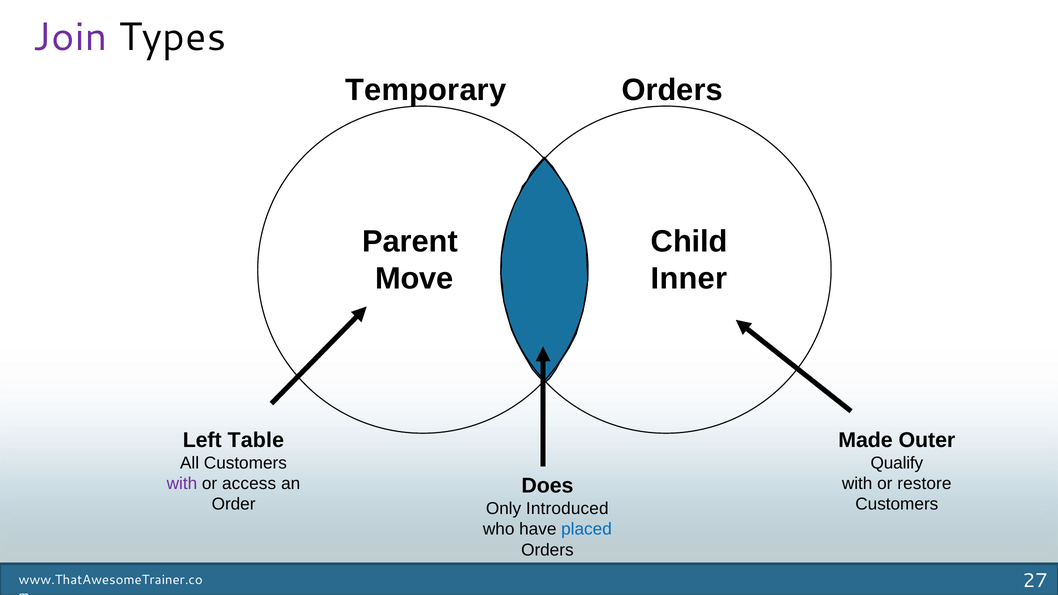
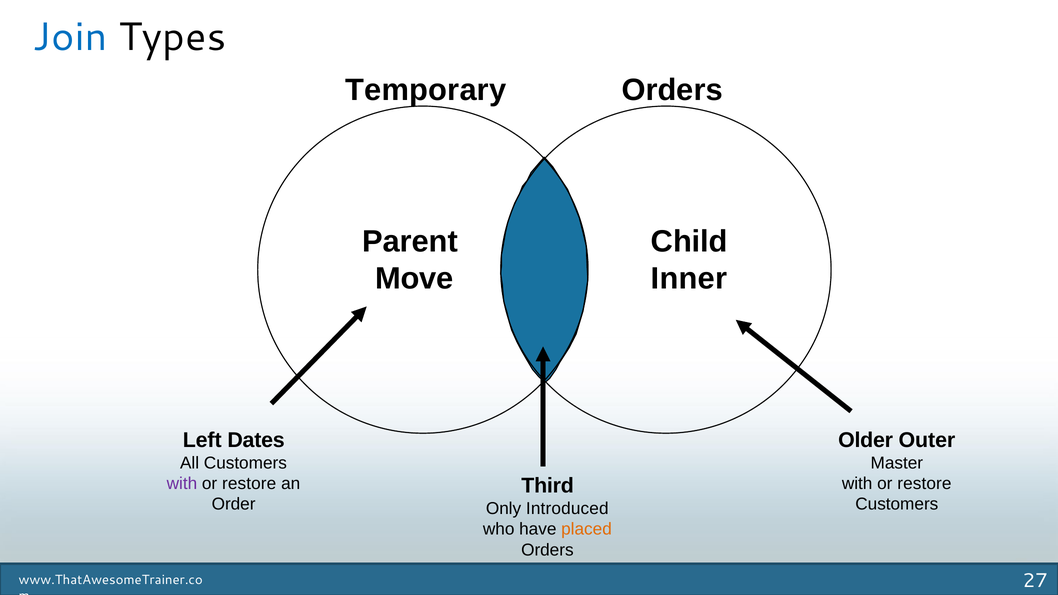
Join colour: purple -> blue (70, 37)
Table: Table -> Dates (256, 440)
Made: Made -> Older (866, 440)
Qualify: Qualify -> Master (897, 463)
access: access -> restore (249, 484)
Does: Does -> Third (548, 486)
placed colour: blue -> orange (586, 529)
